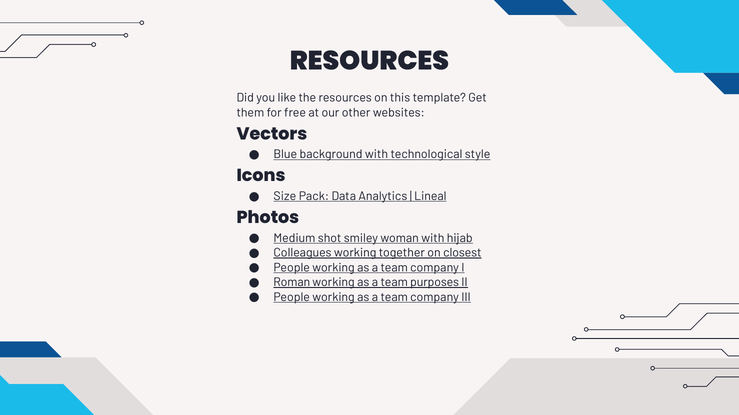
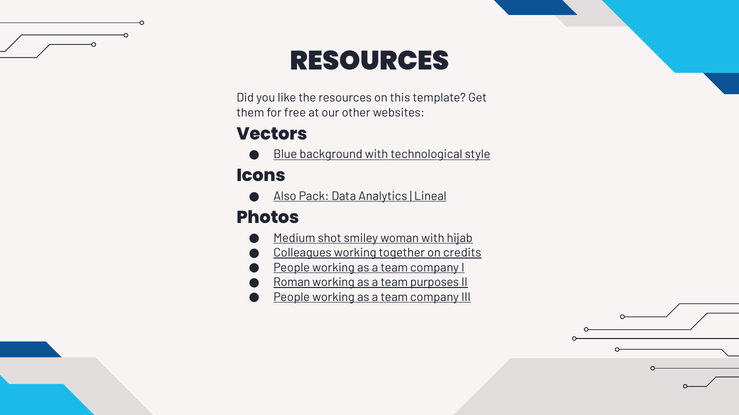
Size: Size -> Also (285, 196)
closest: closest -> credits (462, 253)
